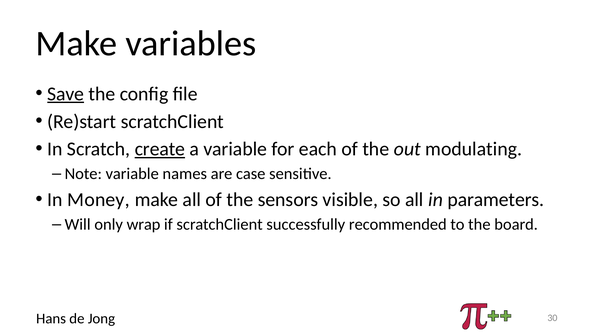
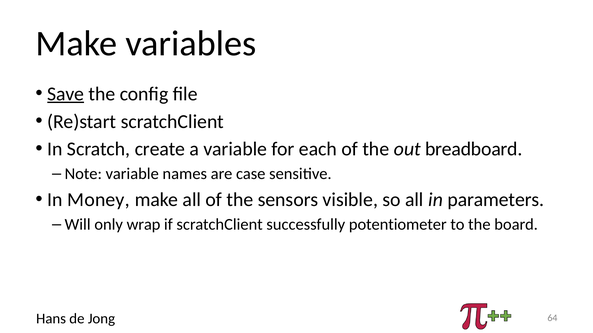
create underline: present -> none (160, 149)
modulating: modulating -> breadboard (474, 149)
recommended: recommended -> potentiometer (398, 225)
30: 30 -> 64 (552, 319)
